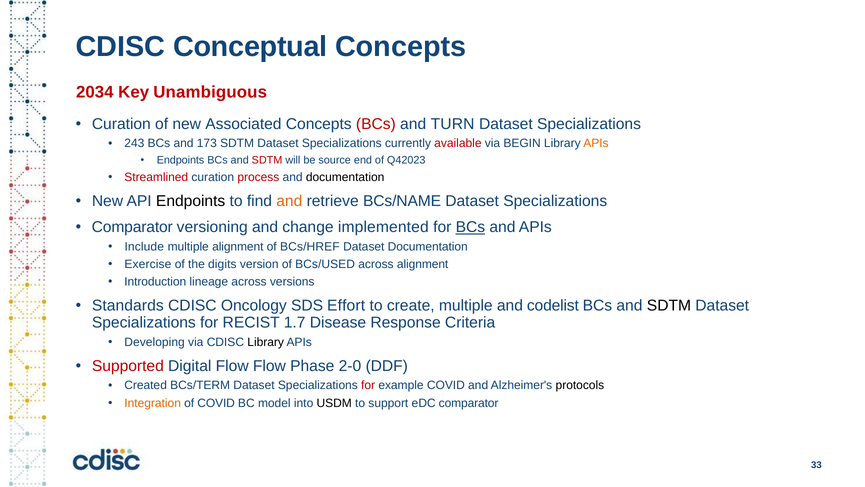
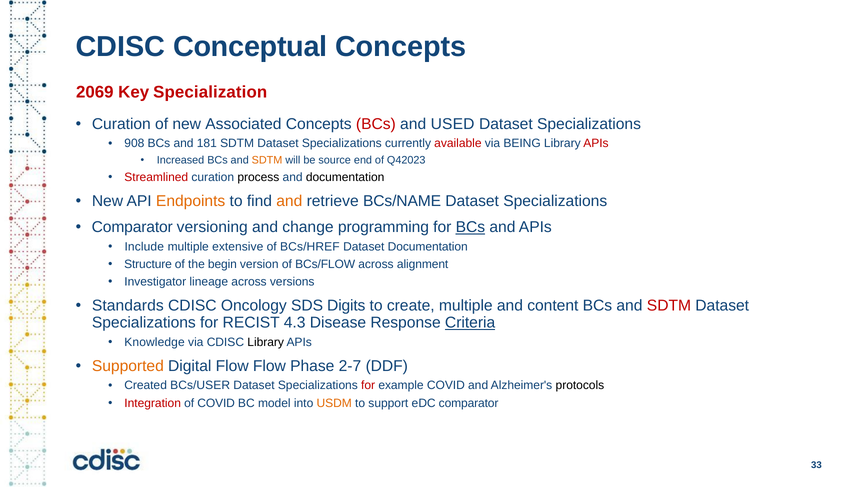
2034: 2034 -> 2069 (95, 92)
Unambiguous: Unambiguous -> Specialization (210, 92)
TURN: TURN -> USED (453, 124)
243: 243 -> 908 (134, 143)
173: 173 -> 181 (207, 143)
BEGIN: BEGIN -> BEING (522, 143)
APIs colour: orange -> red (596, 143)
Endpoints: Endpoints -> Increased (181, 160)
SDTM colour: red -> orange (267, 160)
process colour: red -> black (258, 177)
Endpoints colour: black -> orange (191, 201)
implemented: implemented -> programming (383, 227)
multiple alignment: alignment -> extensive (238, 246)
Exercise: Exercise -> Structure (148, 264)
digits: digits -> begin (222, 264)
BCs/USED: BCs/USED -> BCs/FLOW (325, 264)
Introduction: Introduction -> Investigator (155, 281)
Effort: Effort -> Digits (346, 305)
codelist: codelist -> content (553, 305)
SDTM colour: black -> red (669, 305)
1.7: 1.7 -> 4.3 (295, 322)
Criteria underline: none -> present (470, 322)
Developing: Developing -> Knowledge (155, 342)
Supported colour: red -> orange (128, 366)
2-0: 2-0 -> 2-7 (350, 366)
BCs/TERM: BCs/TERM -> BCs/USER (200, 385)
Integration colour: orange -> red (153, 403)
USDM colour: black -> orange (334, 403)
